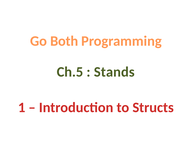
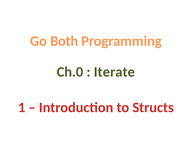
Ch.5: Ch.5 -> Ch.0 (70, 72)
Stands: Stands -> Iterate (114, 72)
